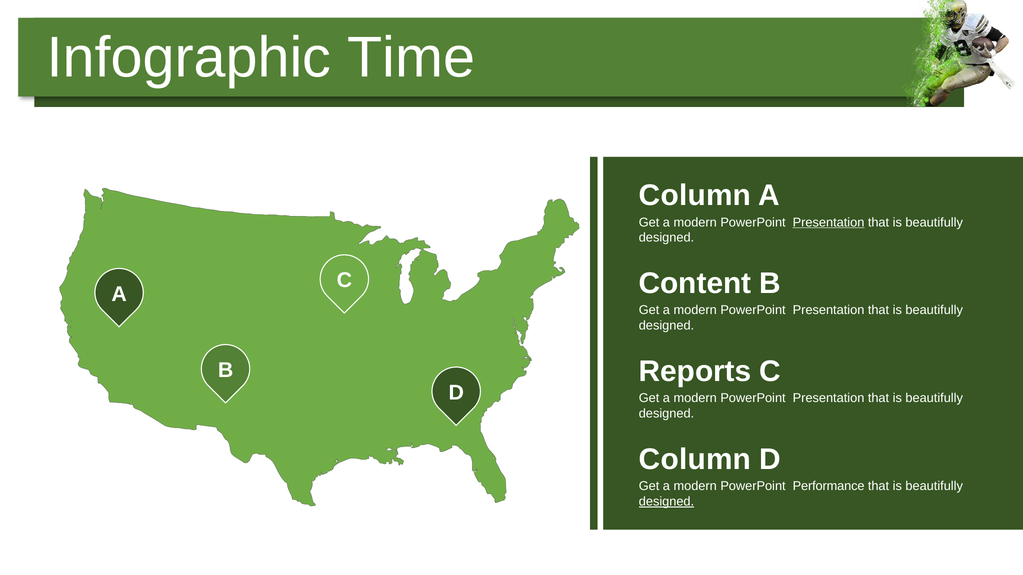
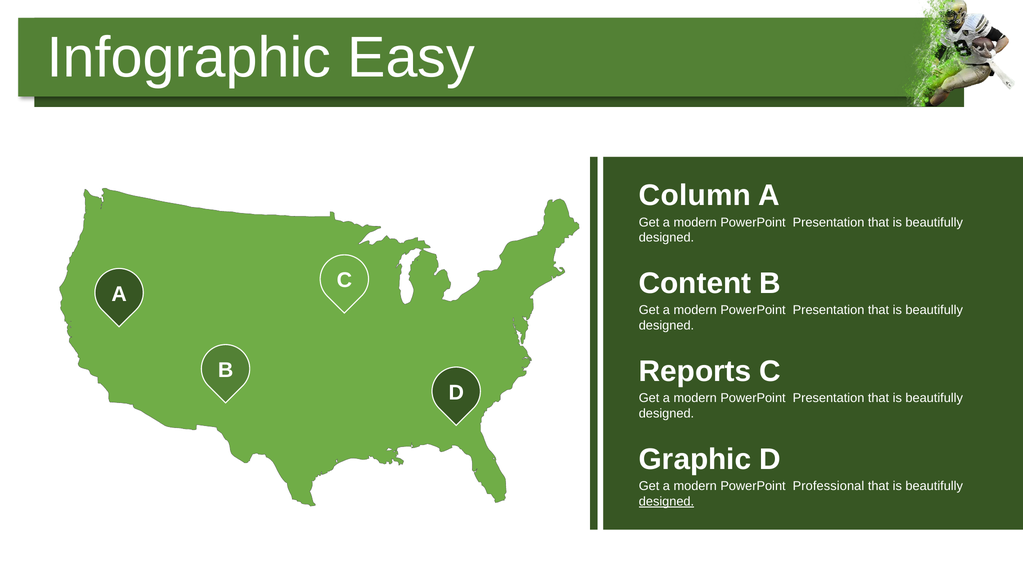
Time: Time -> Easy (411, 58)
Presentation underline: present -> none (829, 222)
Column: Column -> Graphic (695, 460)
Performance: Performance -> Professional (829, 486)
